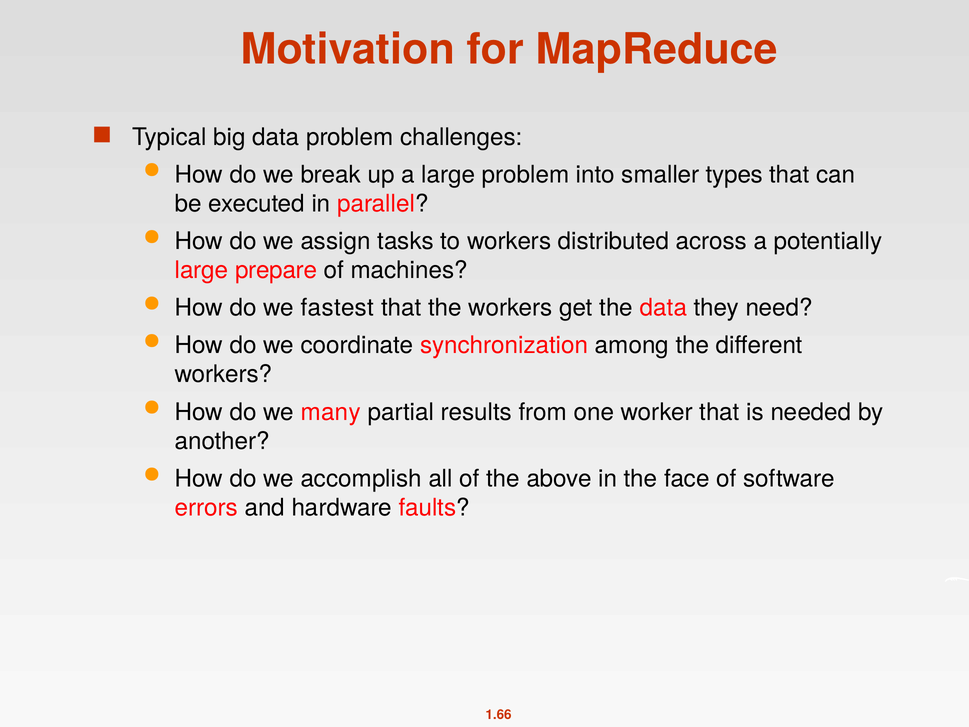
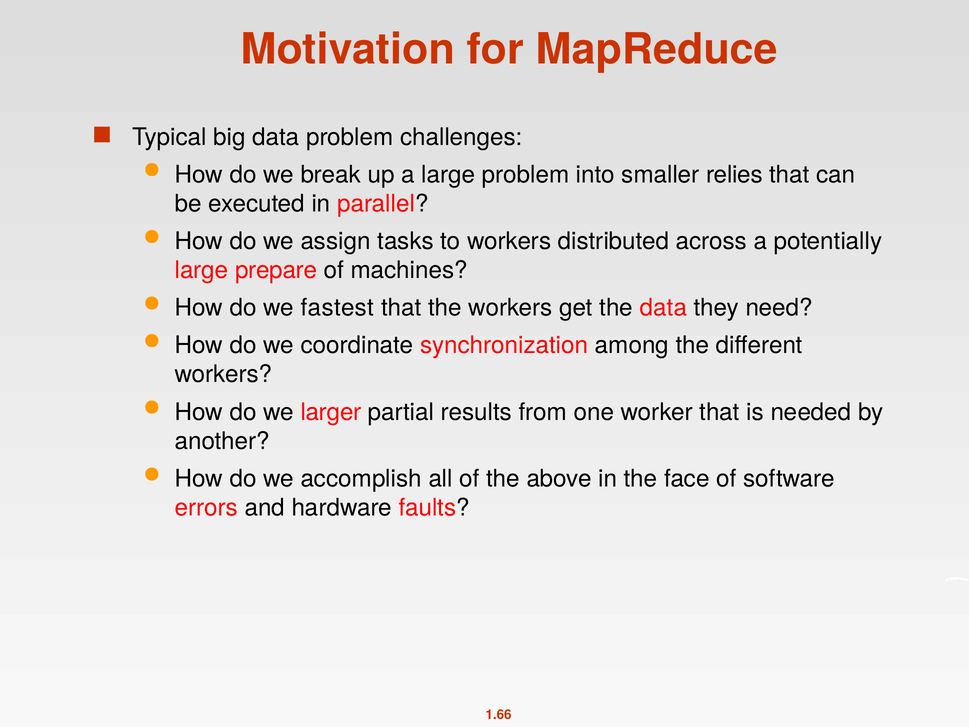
types: types -> relies (734, 175)
many: many -> larger (331, 412)
